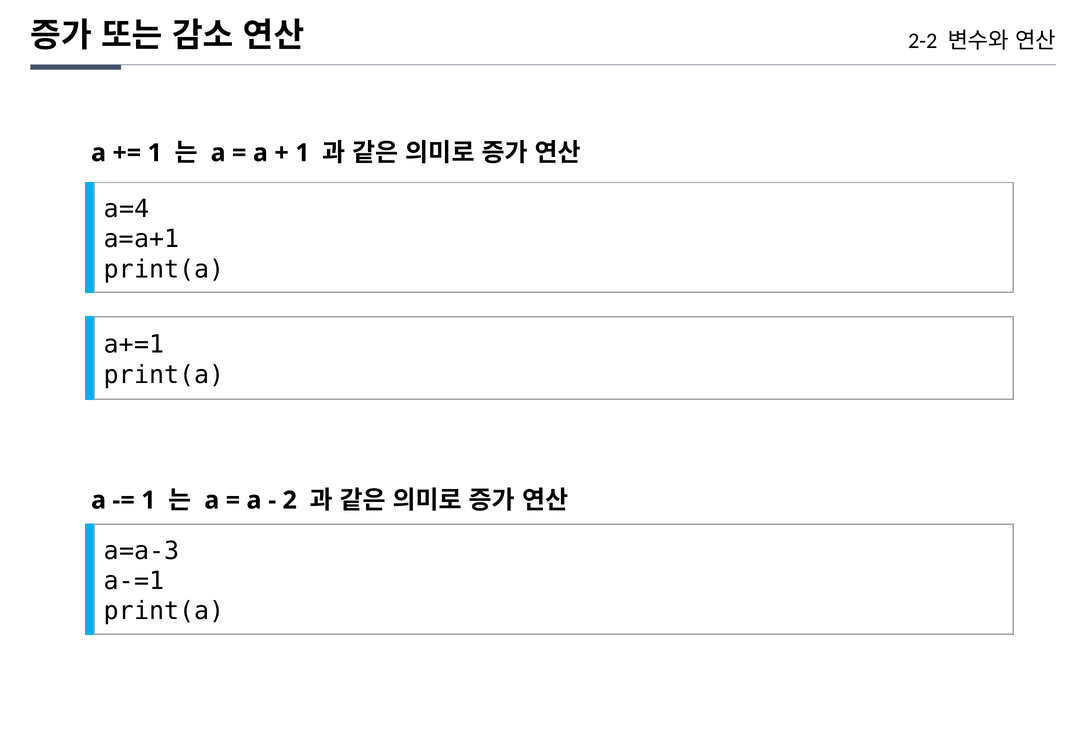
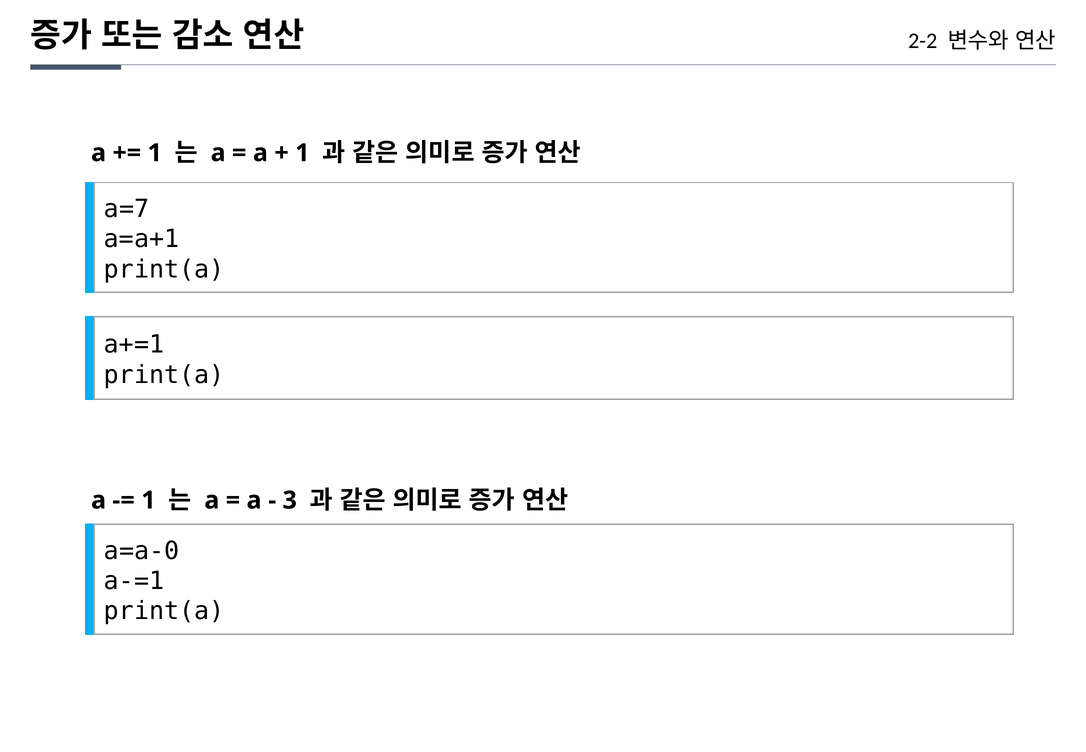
a=4: a=4 -> a=7 (127, 209)
2: 2 -> 3 (290, 500)
a=a-3: a=a-3 -> a=a-0 (142, 551)
